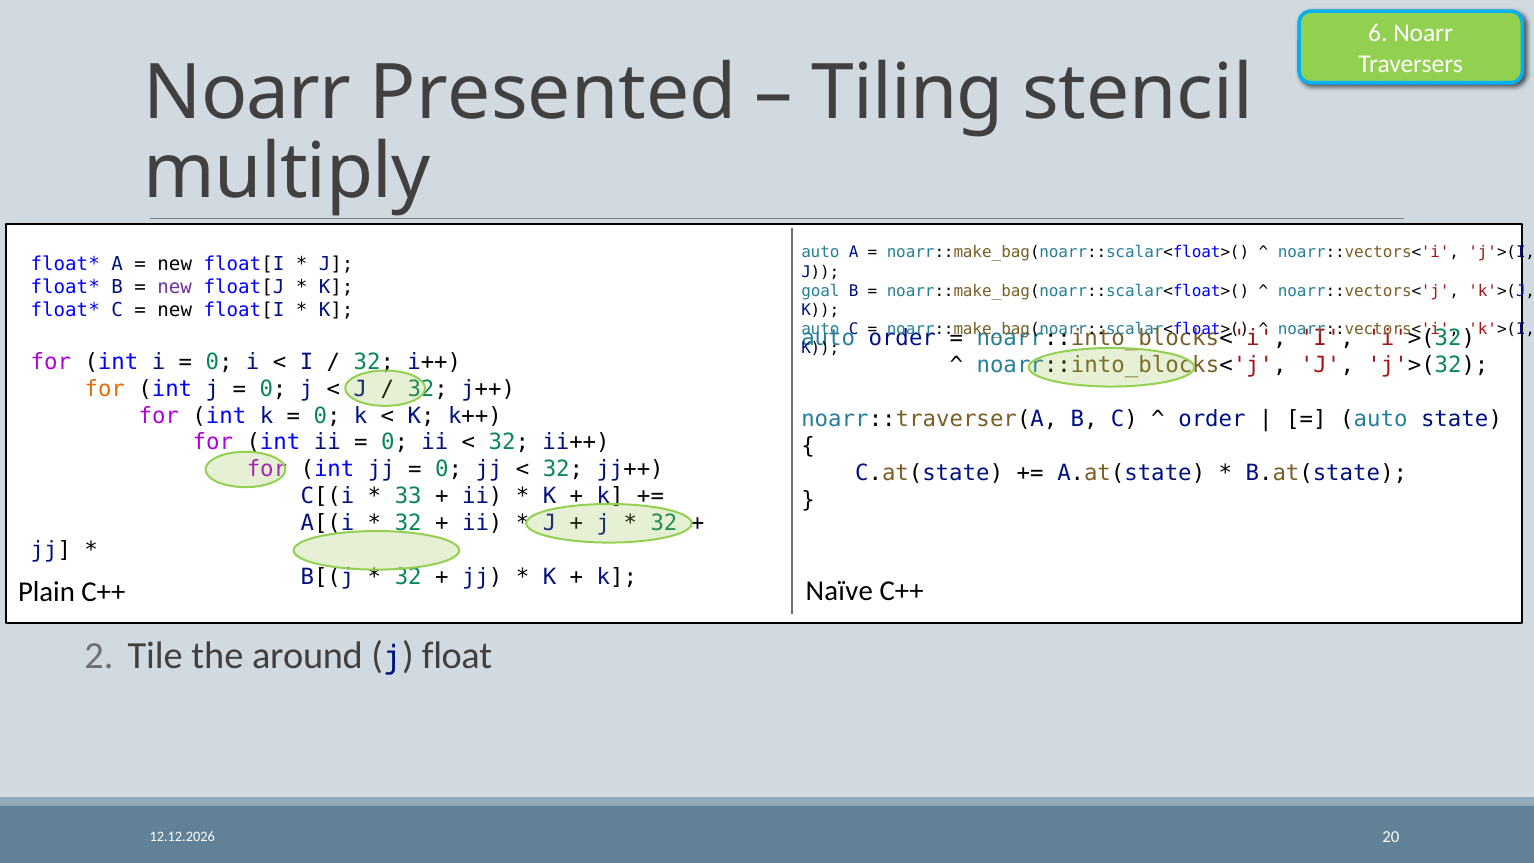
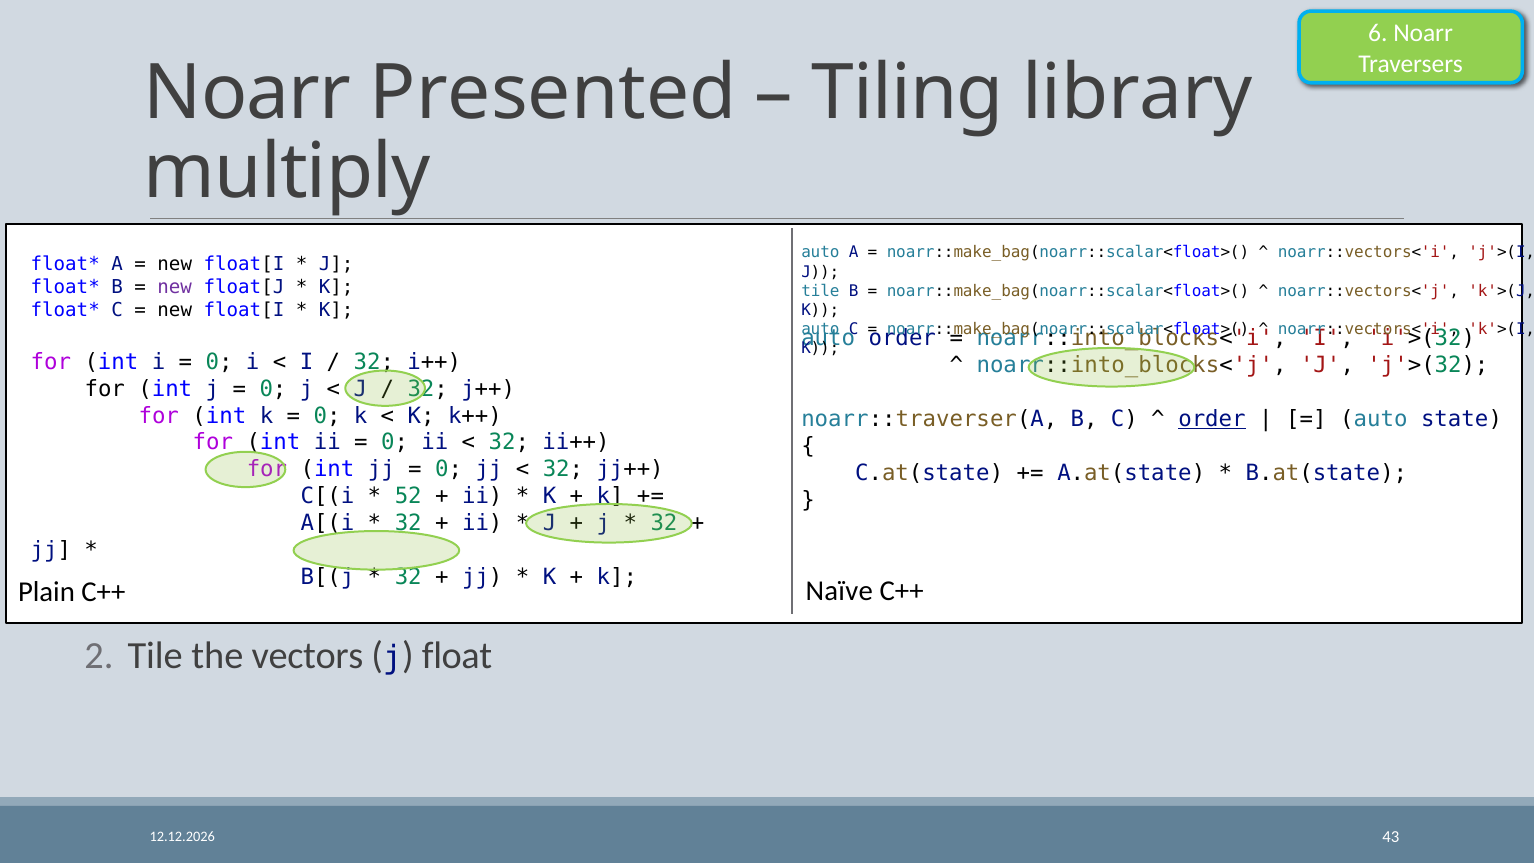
stencil: stencil -> library (1138, 94)
goal: goal -> tile (820, 291)
for colour: orange -> black (105, 389)
order underline: none -> present (1212, 419)
33: 33 -> 52 (408, 496)
around: around -> vectors (308, 656)
20: 20 -> 43 (1391, 837)
